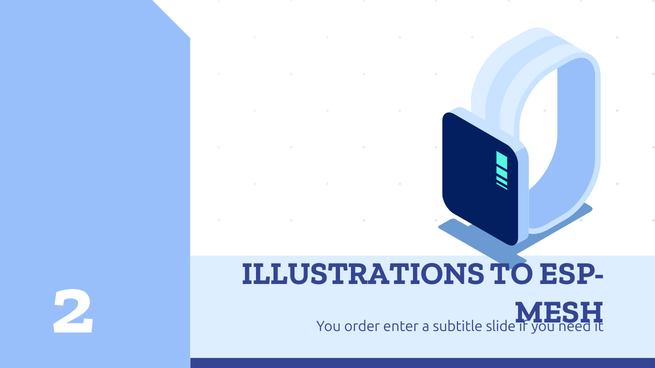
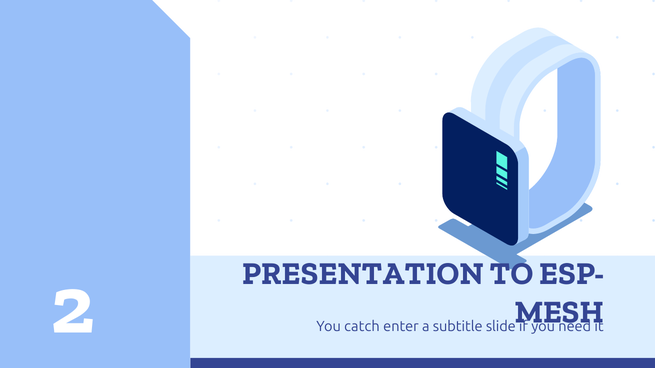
ILLUSTRATIONS: ILLUSTRATIONS -> PRESENTATION (363, 274)
order: order -> catch (362, 327)
